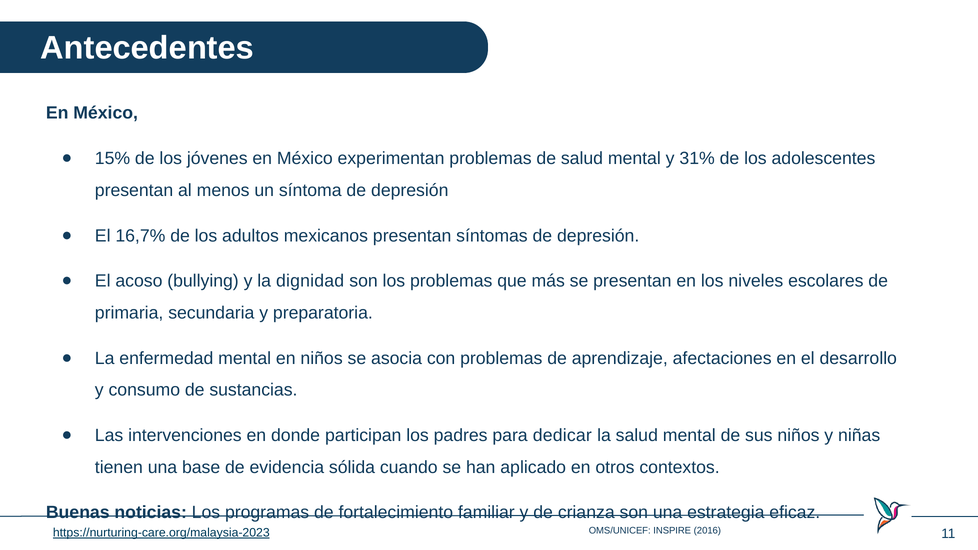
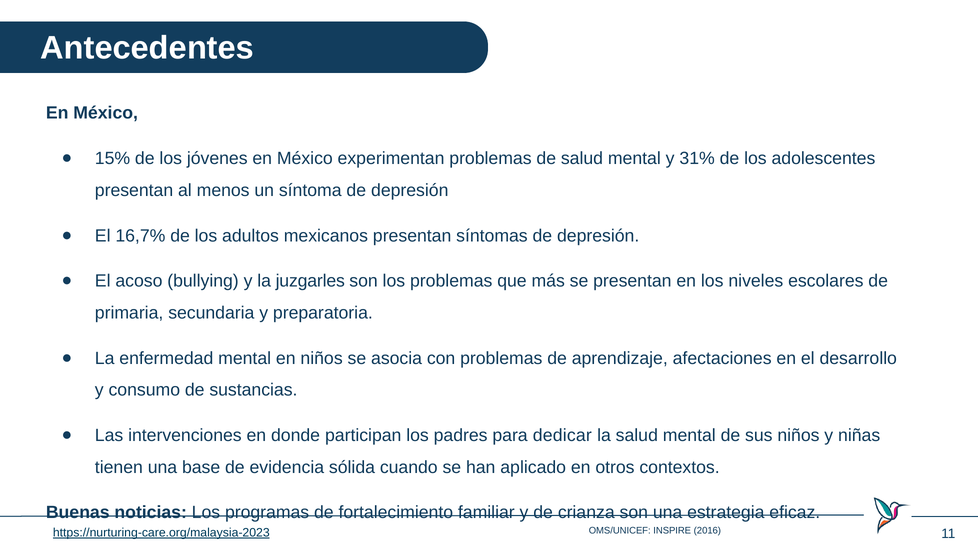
dignidad: dignidad -> juzgarles (310, 281)
